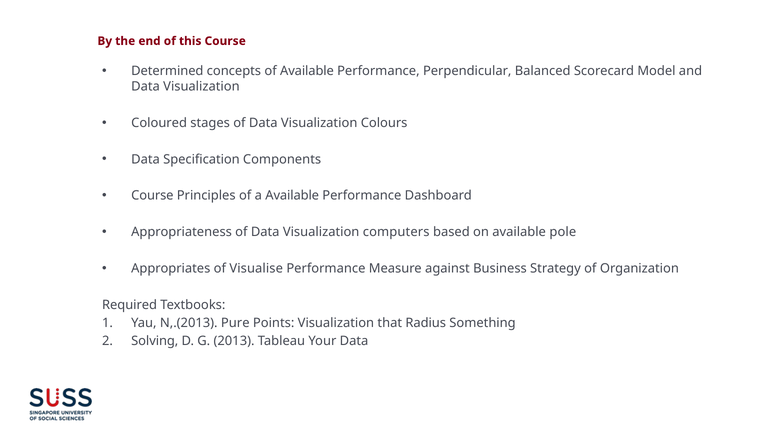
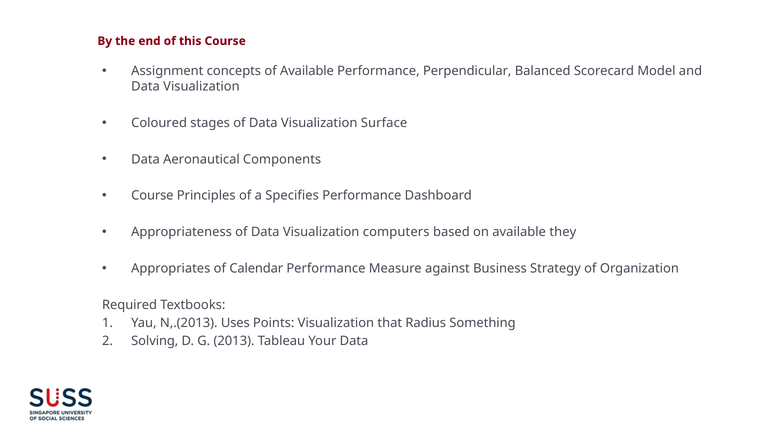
Determined: Determined -> Assignment (167, 71)
Colours: Colours -> Surface (384, 123)
Specification: Specification -> Aeronautical (201, 159)
a Available: Available -> Specifies (292, 196)
pole: pole -> they (563, 232)
Visualise: Visualise -> Calendar (256, 268)
Pure: Pure -> Uses (235, 323)
